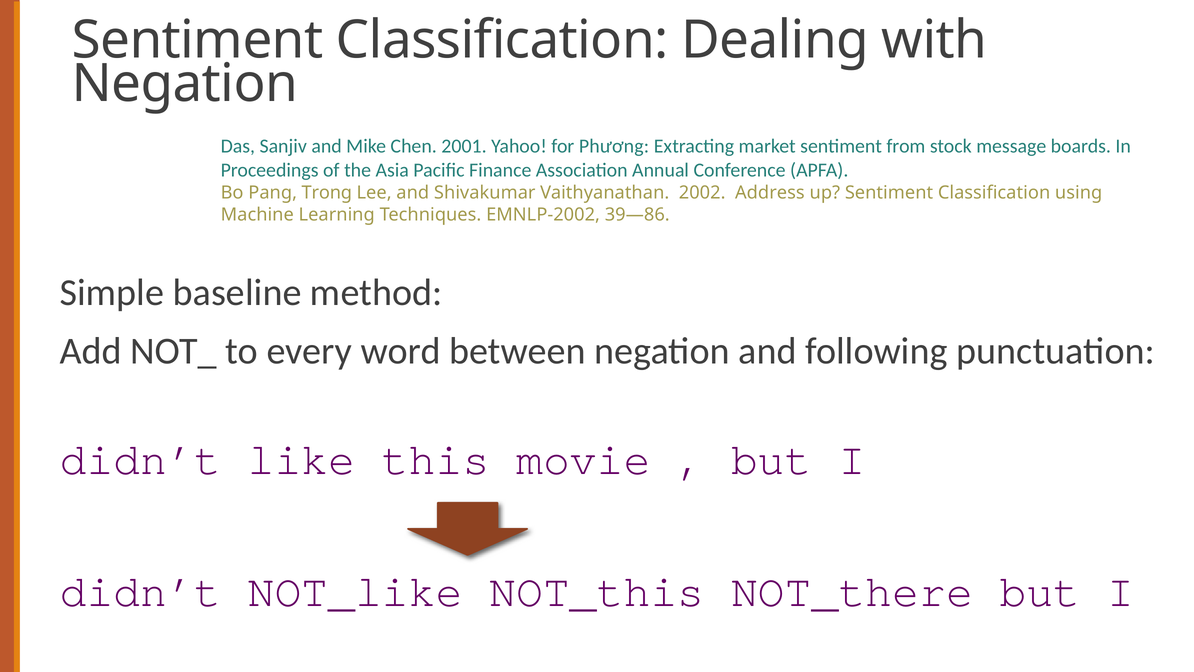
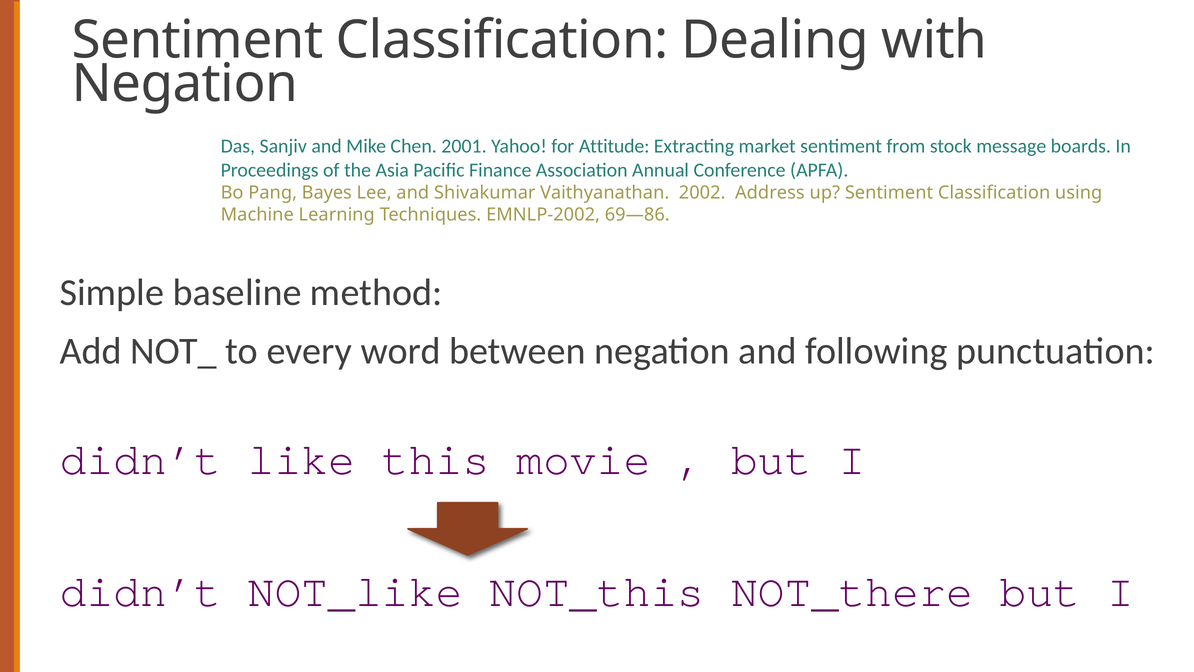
Phương: Phương -> Attitude (614, 146)
Trong: Trong -> Bayes (327, 193)
39—86: 39—86 -> 69—86 (637, 215)
